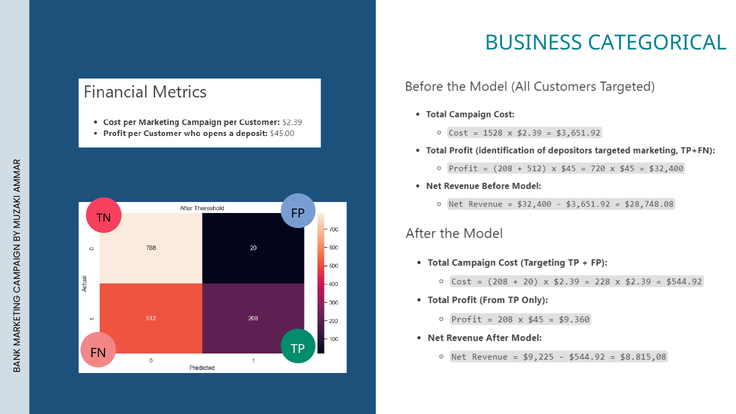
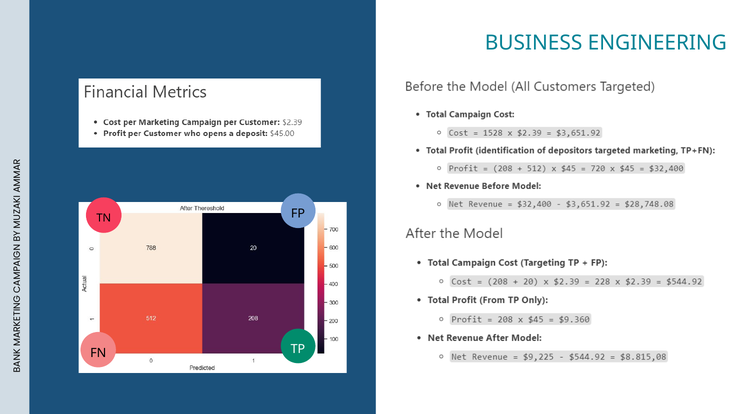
CATEGORICAL: CATEGORICAL -> ENGINEERING (657, 43)
